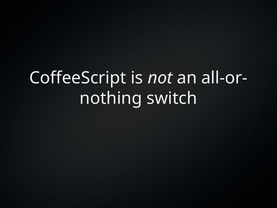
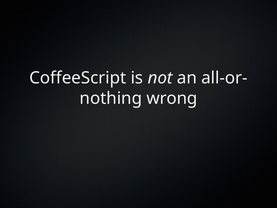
switch: switch -> wrong (172, 98)
